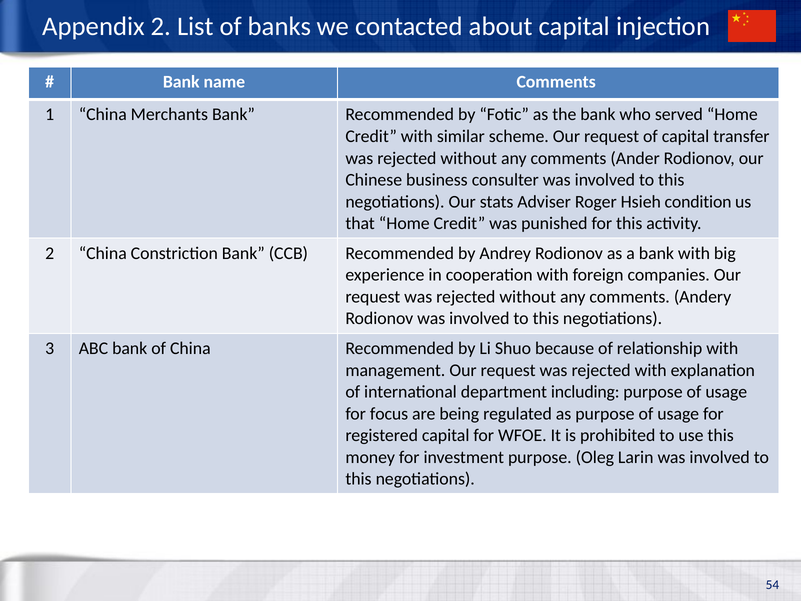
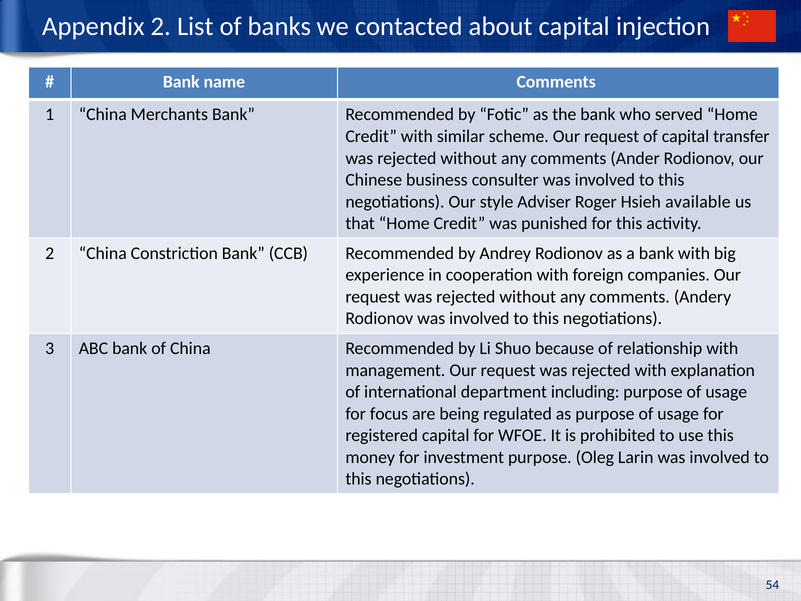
stats: stats -> style (497, 202)
condition: condition -> available (698, 202)
